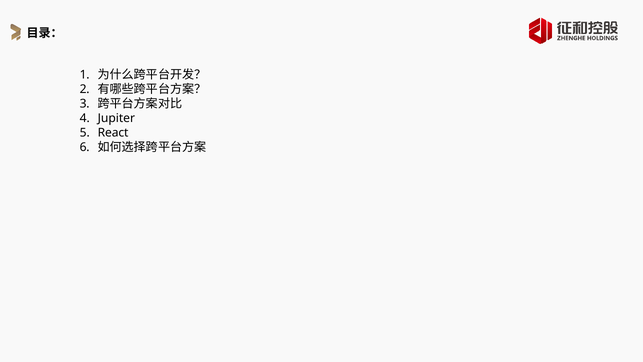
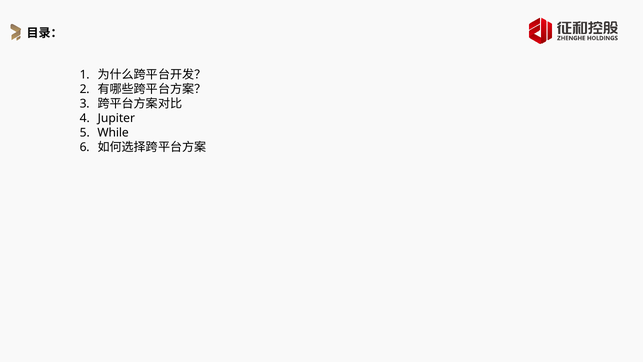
React: React -> While (113, 132)
